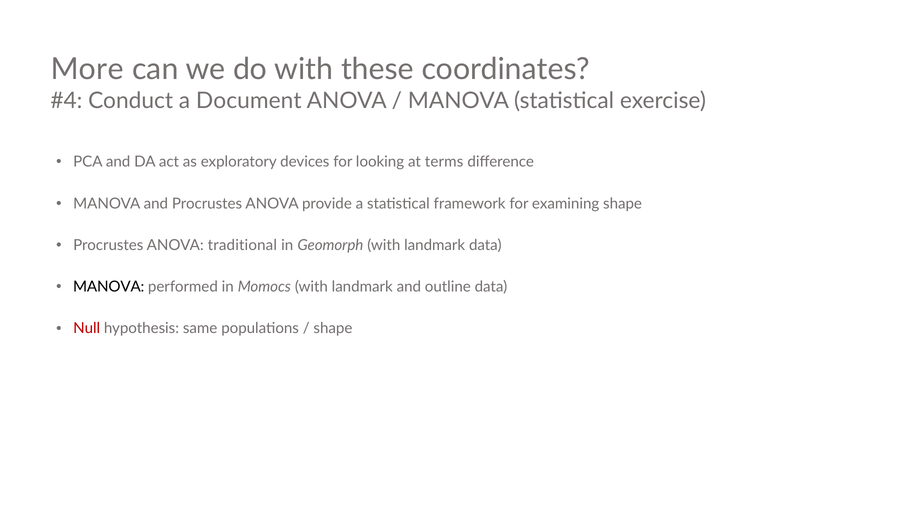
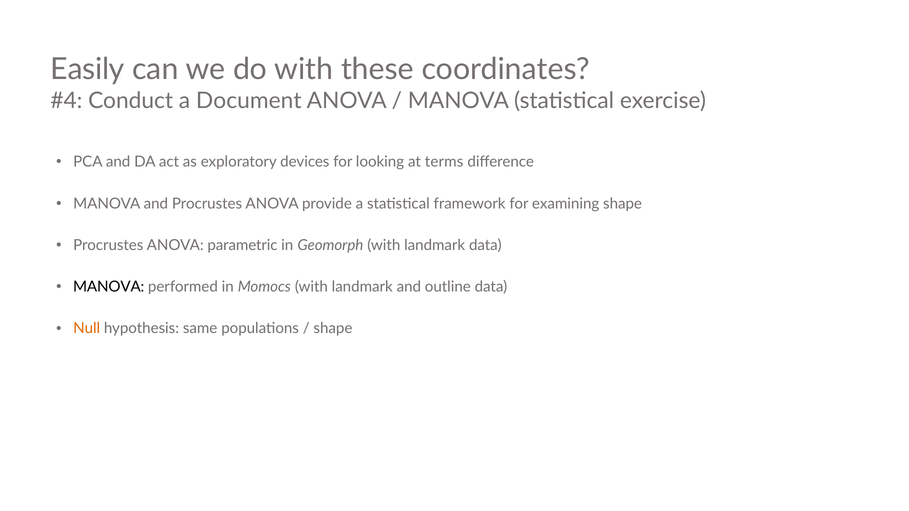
More: More -> Easily (87, 69)
traditional: traditional -> parametric (242, 245)
Null colour: red -> orange (87, 329)
